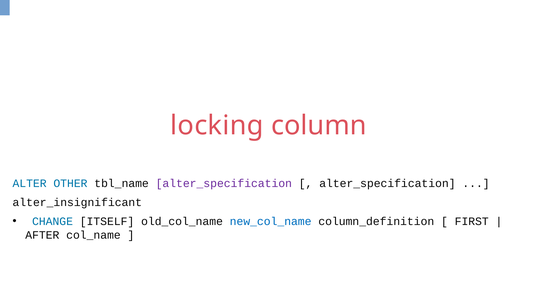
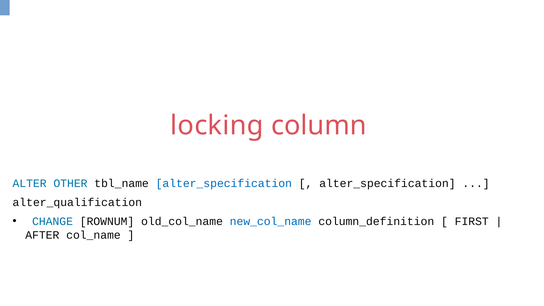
alter_specification colour: purple -> blue (224, 183)
alter_insignificant: alter_insignificant -> alter_qualification (77, 202)
ITSELF: ITSELF -> ROWNUM (107, 221)
